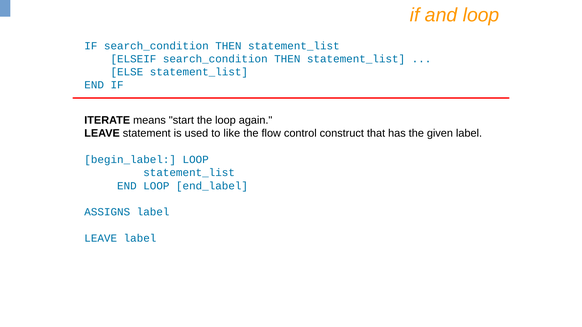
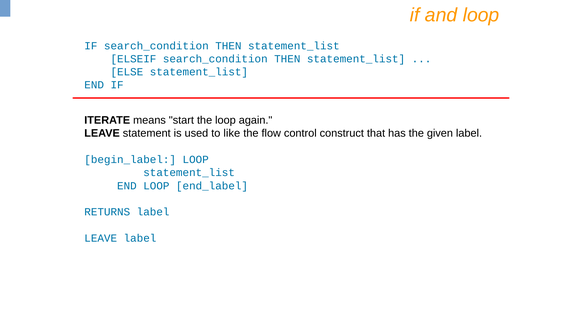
ASSIGNS: ASSIGNS -> RETURNS (107, 212)
